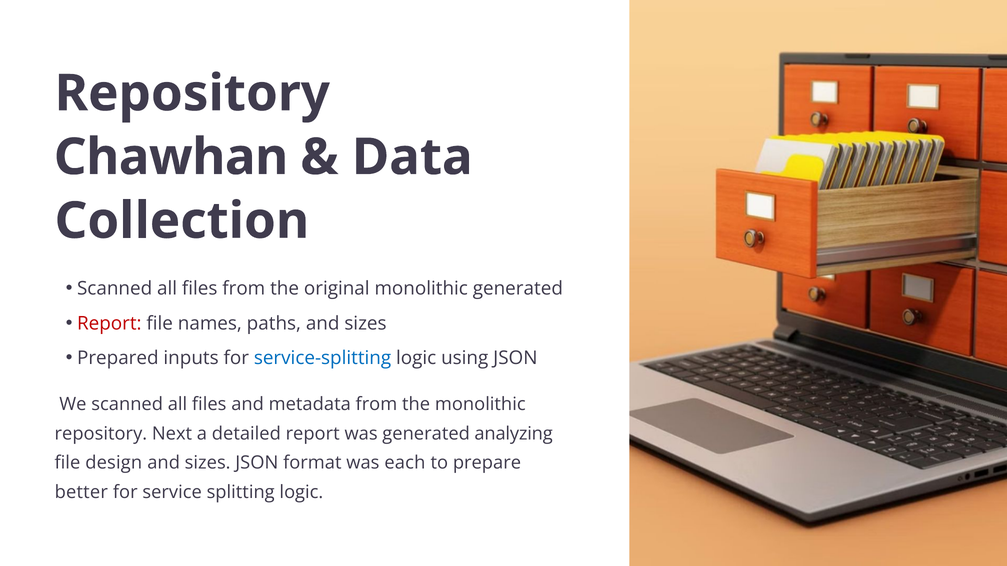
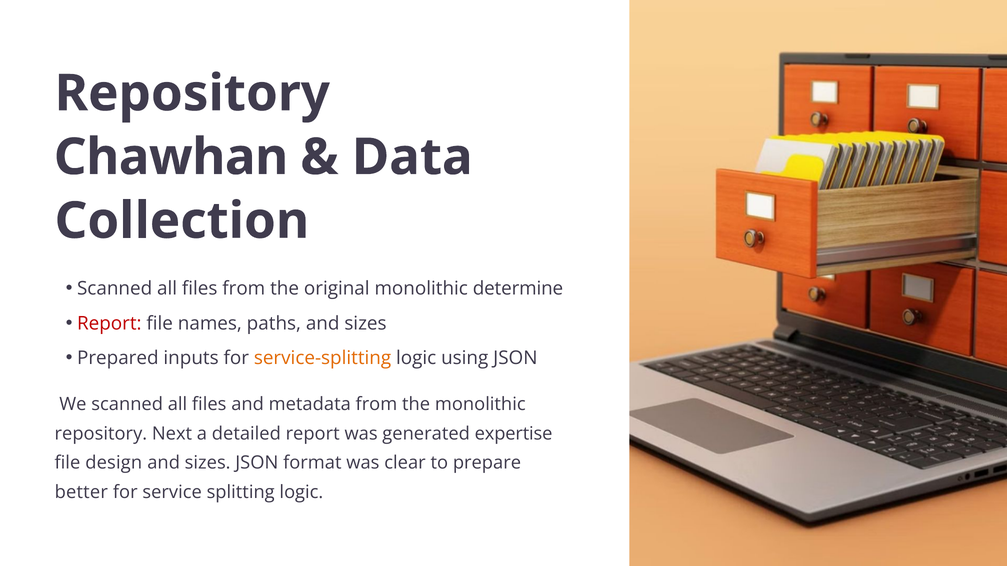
monolithic generated: generated -> determine (518, 289)
service-splitting colour: blue -> orange (323, 358)
analyzing: analyzing -> expertise (514, 434)
each: each -> clear (405, 463)
